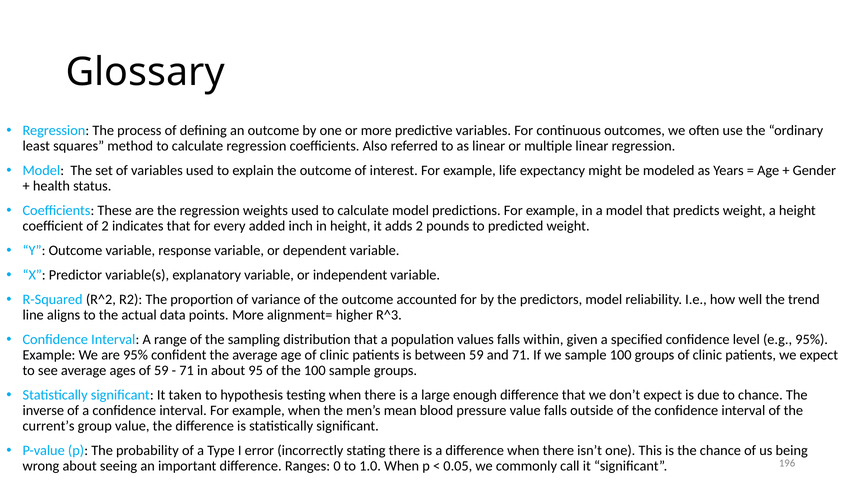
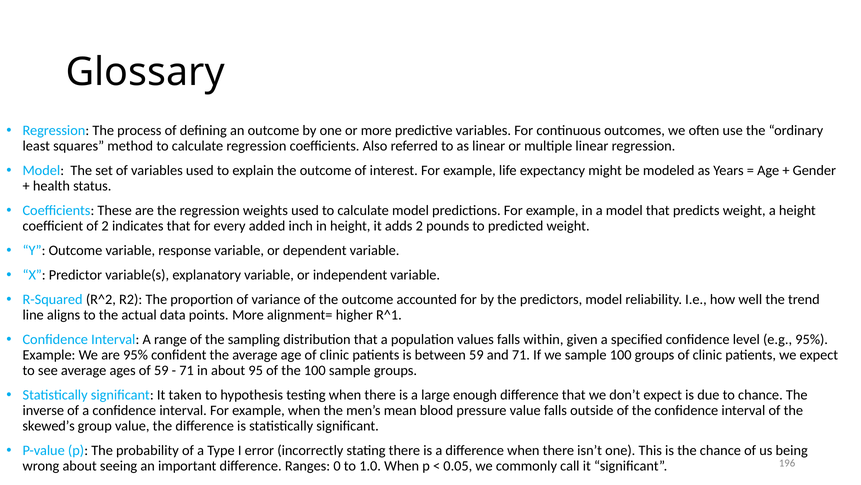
R^3: R^3 -> R^1 (389, 314)
current’s: current’s -> skewed’s (49, 425)
